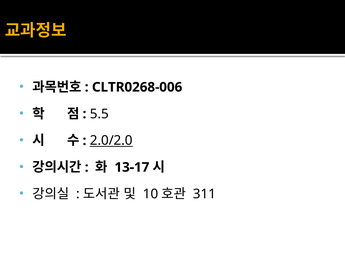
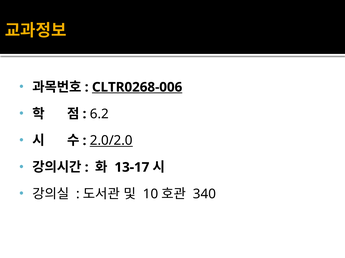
CLTR0268-006 underline: none -> present (137, 87)
5.5: 5.5 -> 6.2 (99, 114)
311: 311 -> 340 (204, 195)
